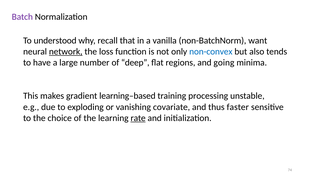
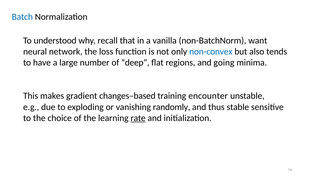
Batch colour: purple -> blue (22, 17)
network underline: present -> none (66, 52)
learning–based: learning–based -> changes–based (127, 96)
processing: processing -> encounter (208, 96)
covariate: covariate -> randomly (172, 107)
faster: faster -> stable (238, 107)
